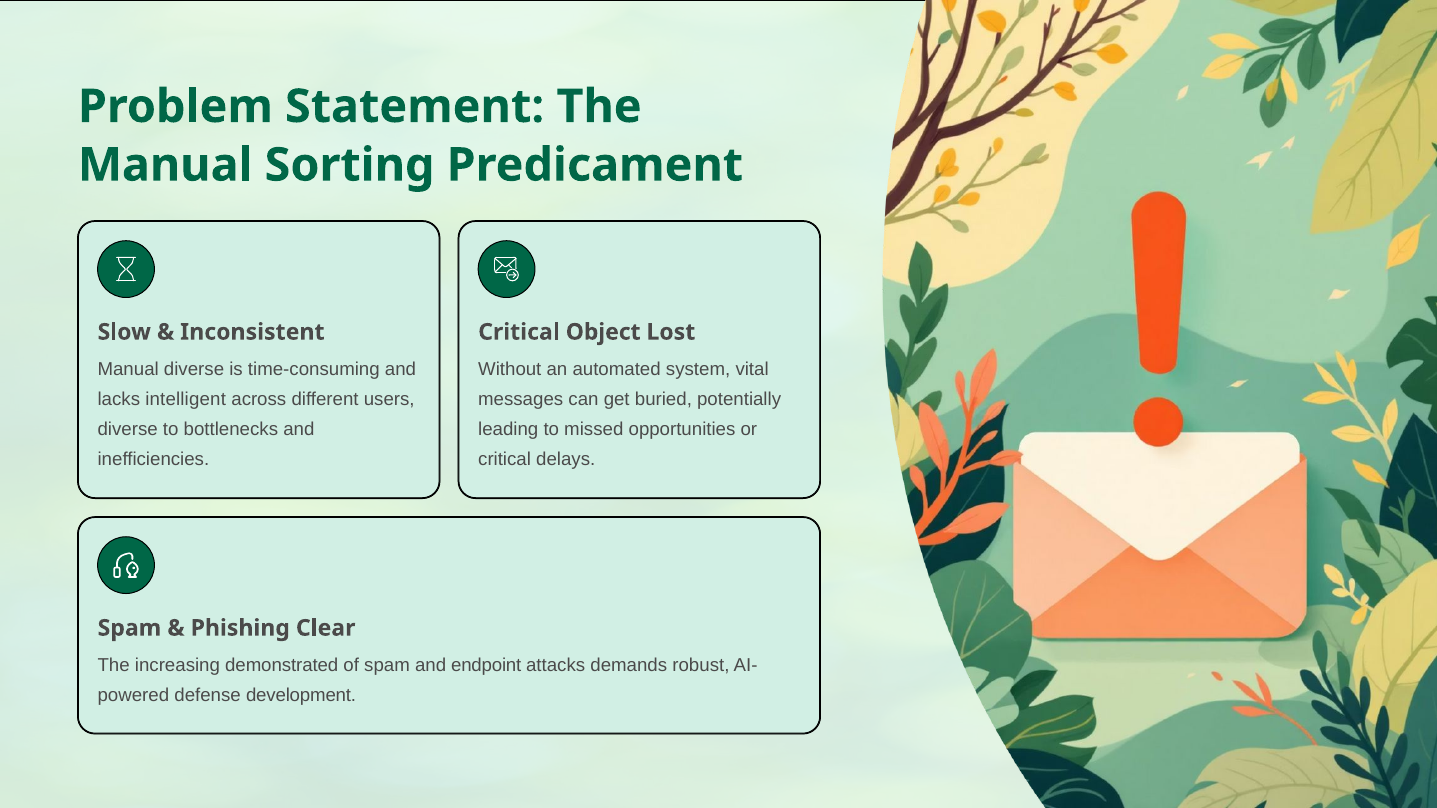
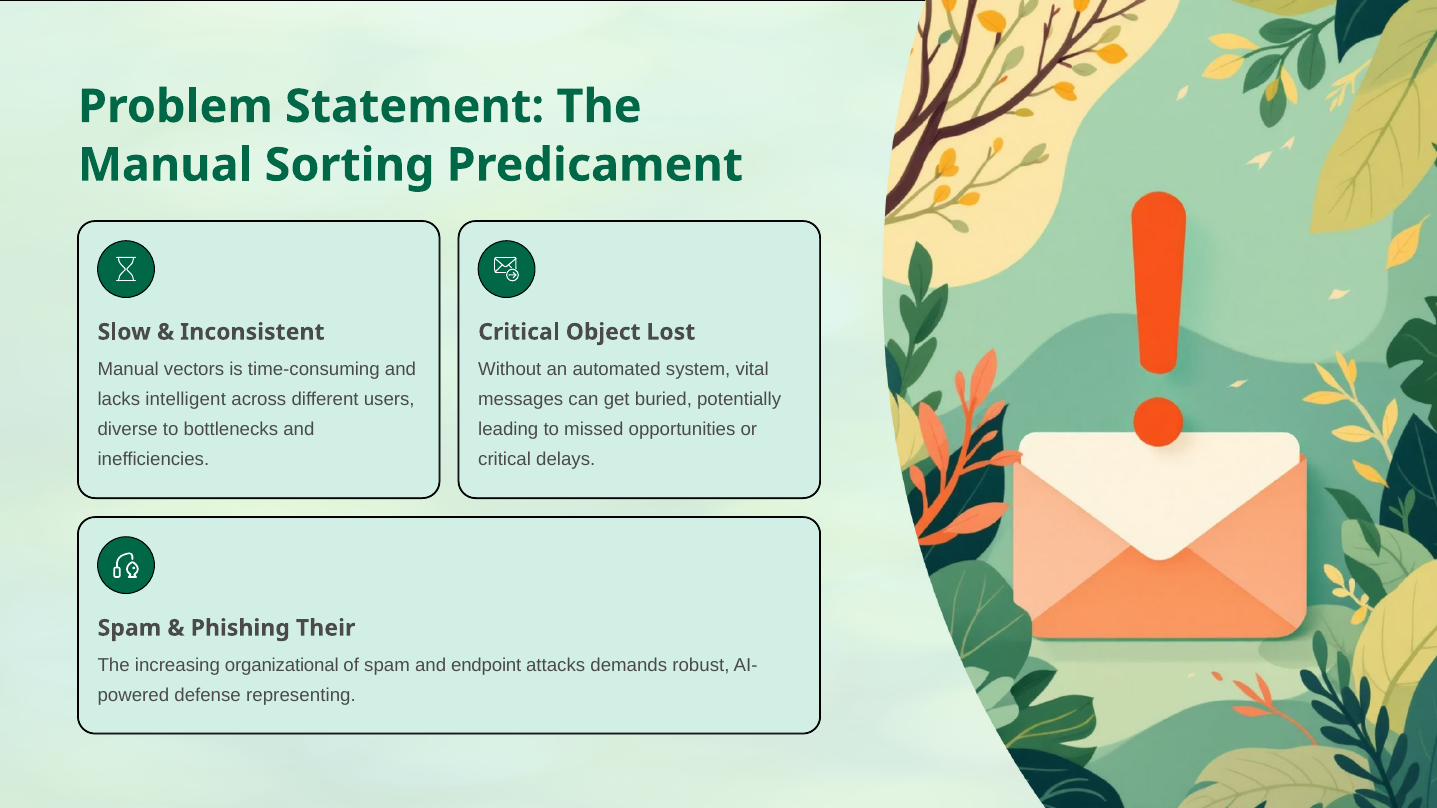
Manual diverse: diverse -> vectors (194, 369)
Clear: Clear -> Their (326, 628)
demonstrated: demonstrated -> organizational (282, 665)
development: development -> representing (301, 695)
